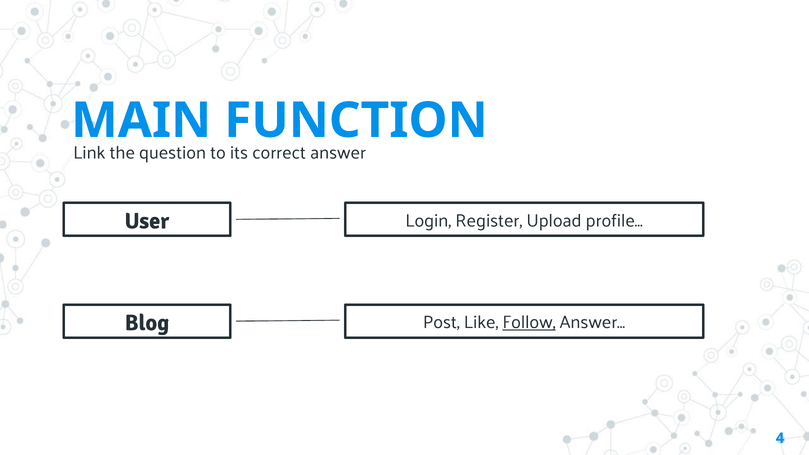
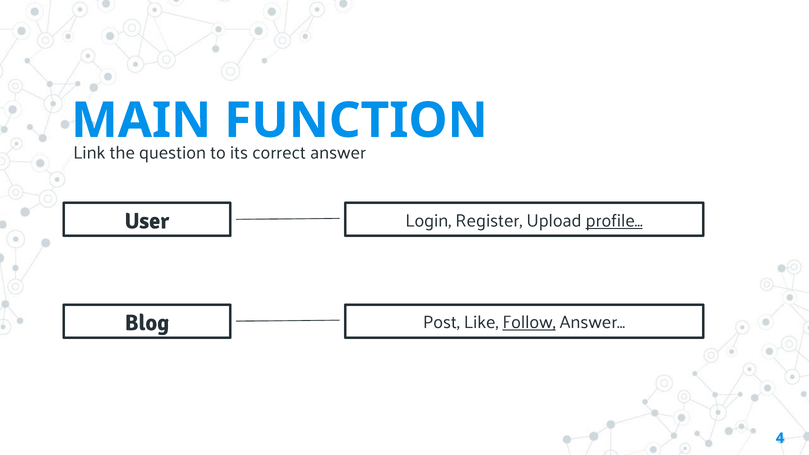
profile… underline: none -> present (614, 221)
